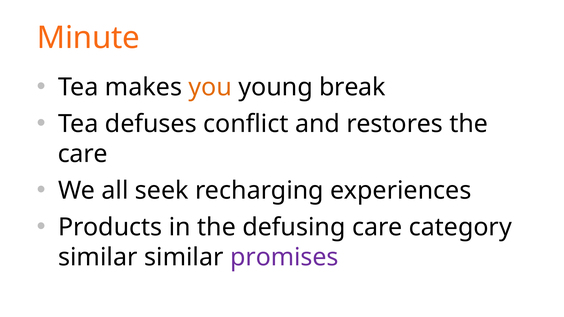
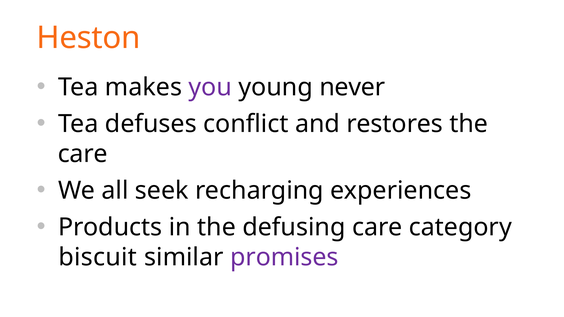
Minute: Minute -> Heston (88, 38)
you colour: orange -> purple (210, 87)
break: break -> never (352, 87)
similar: similar -> biscuit (98, 257)
